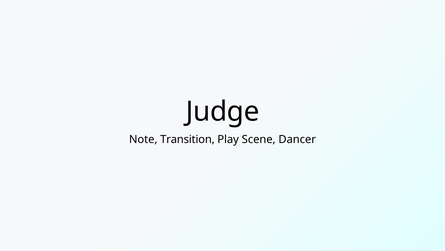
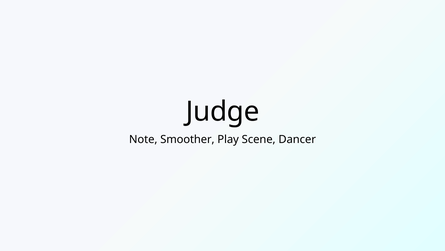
Transition: Transition -> Smoother (187, 139)
